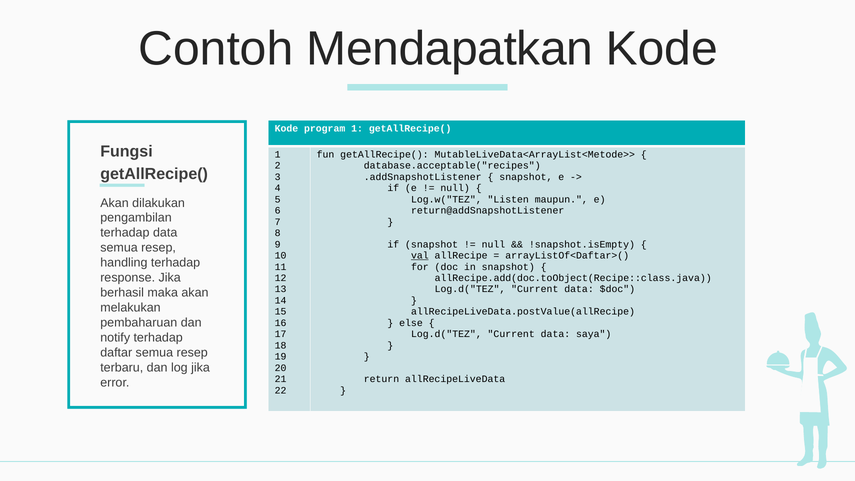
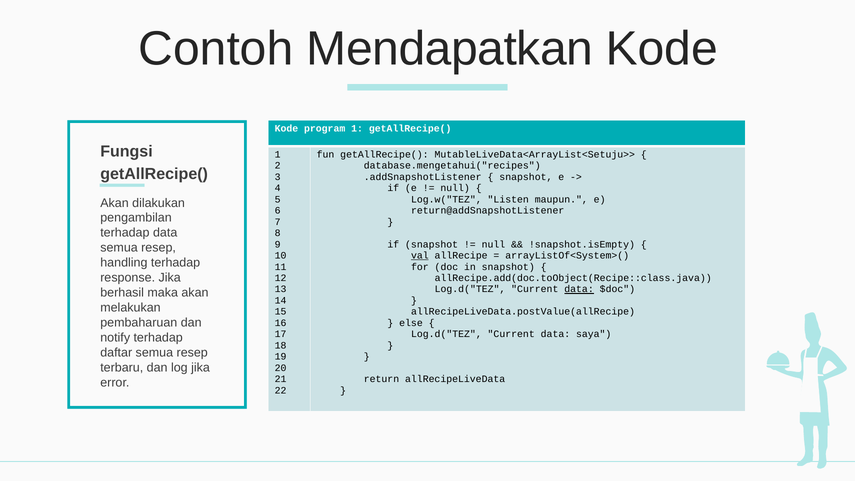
MutableLiveData<ArrayList<Metode>>: MutableLiveData<ArrayList<Metode>> -> MutableLiveData<ArrayList<Setuju>> (535, 154)
database.acceptable("recipes: database.acceptable("recipes -> database.mengetahui("recipes (452, 166)
arrayListOf<Daftar>(: arrayListOf<Daftar>( -> arrayListOf<System>( (567, 256)
data underline: none -> present (579, 289)
